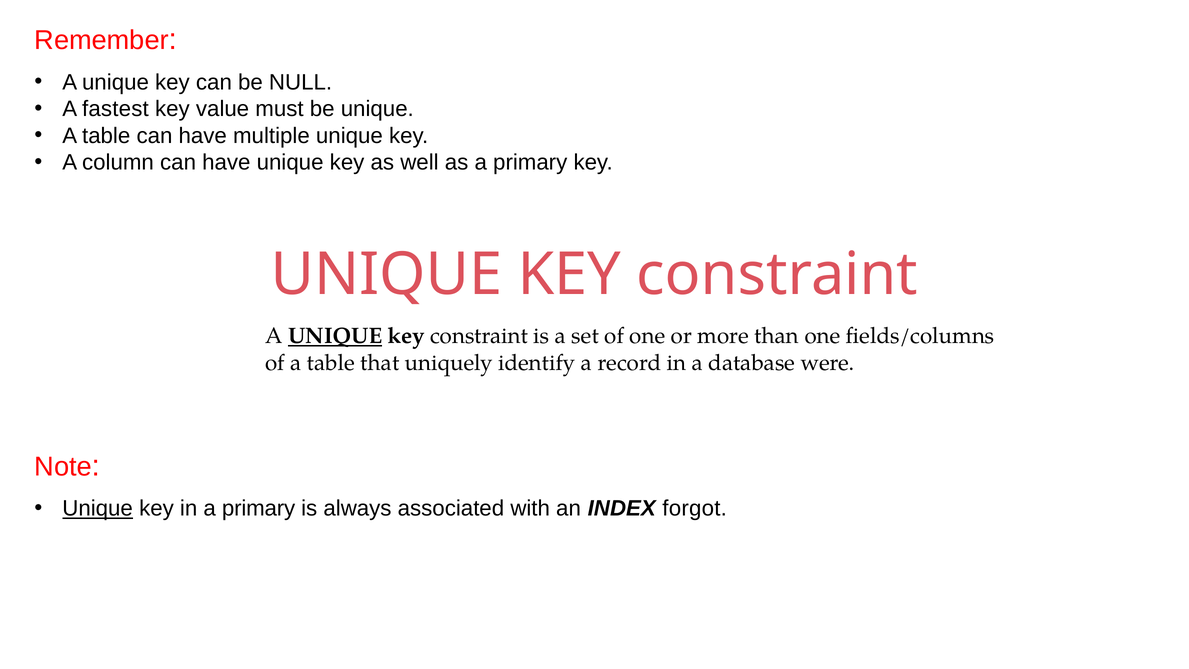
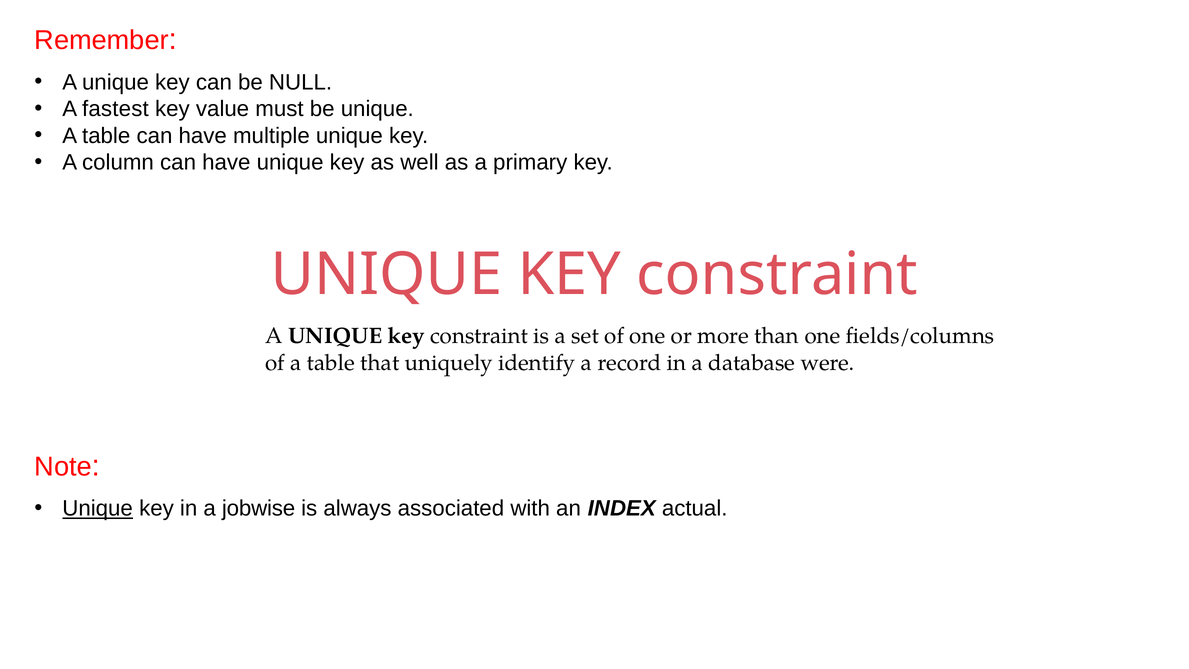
UNIQUE underline: present -> none (335, 336)
in a primary: primary -> jobwise (259, 508)
forgot: forgot -> actual (695, 508)
